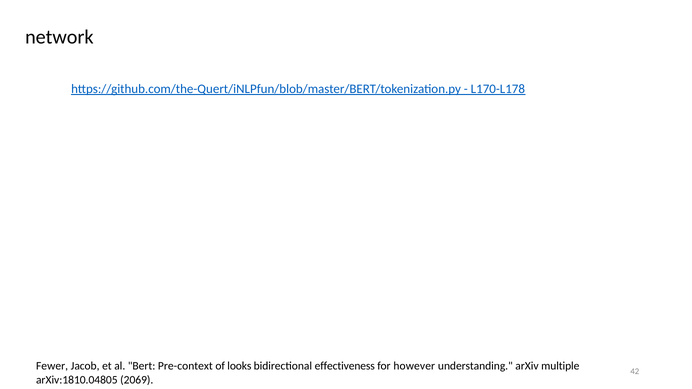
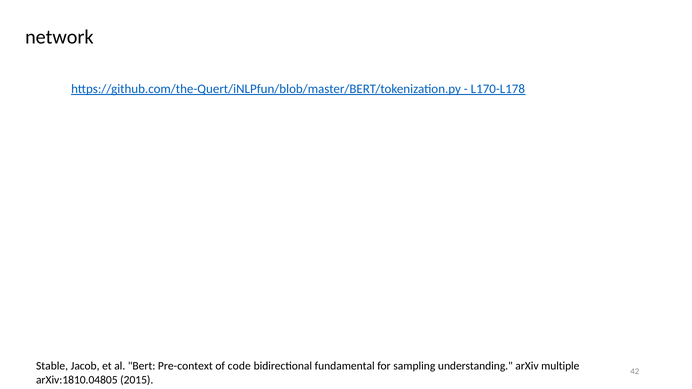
Fewer: Fewer -> Stable (52, 366)
looks: looks -> code (239, 366)
effectiveness: effectiveness -> fundamental (345, 366)
however: however -> sampling (414, 366)
2069: 2069 -> 2015 (137, 380)
